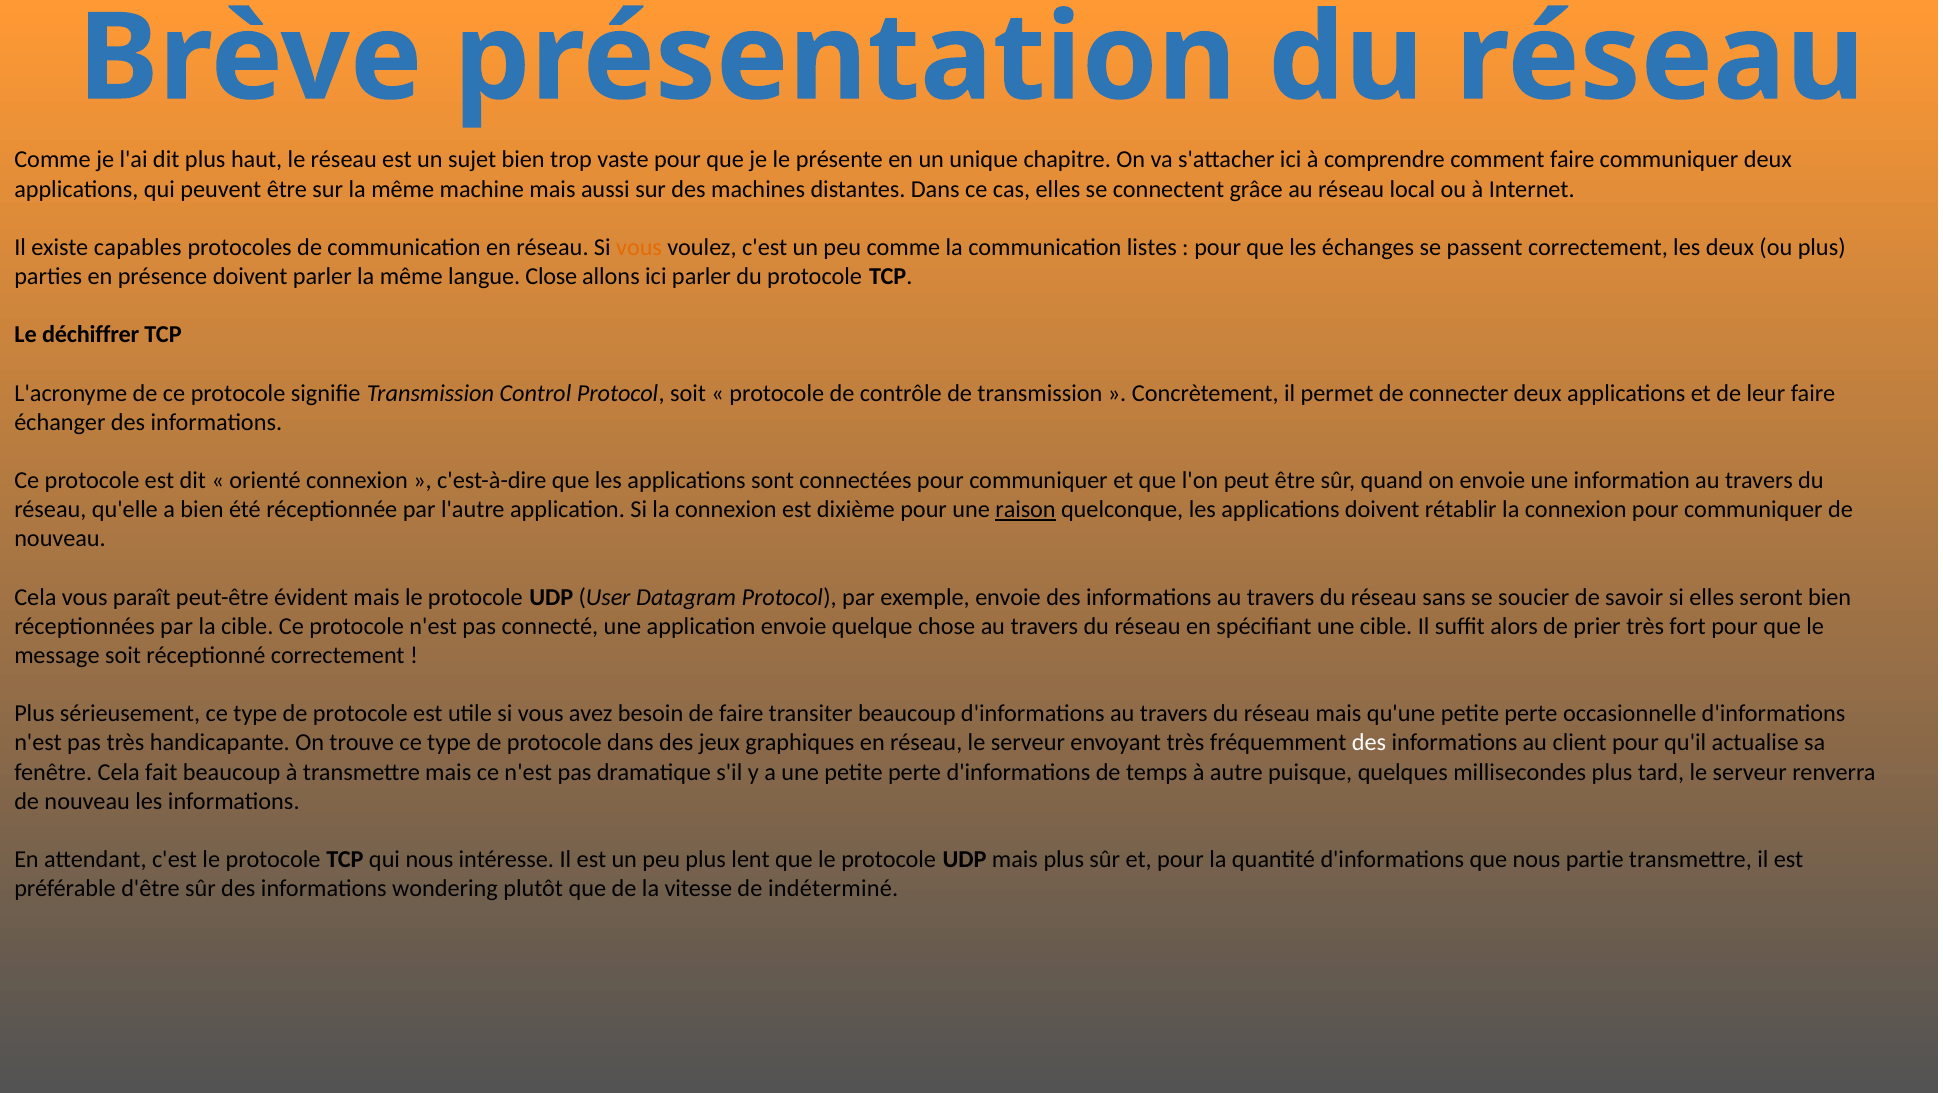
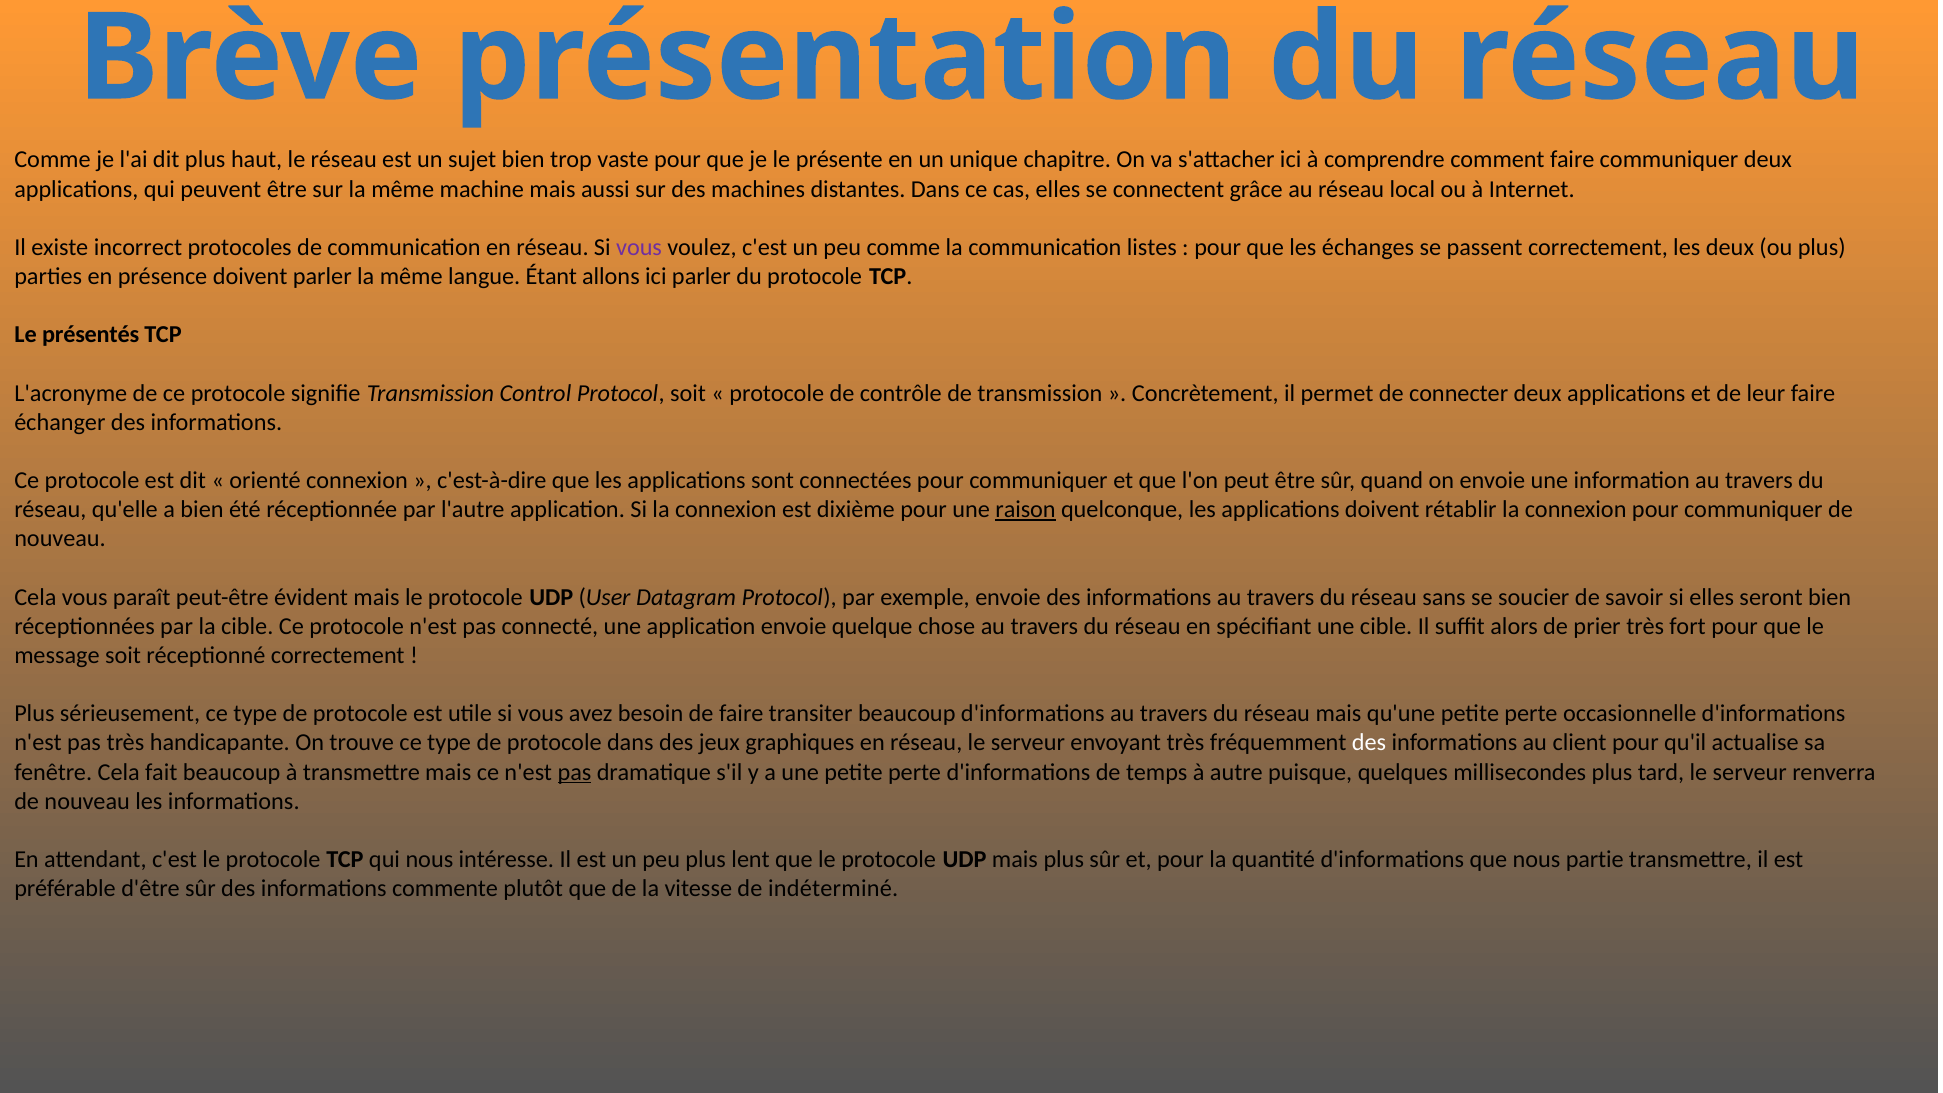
capables: capables -> incorrect (138, 247)
vous colour: orange -> purple (639, 247)
Close: Close -> Étant (551, 277)
déchiffrer: déchiffrer -> présentés (91, 335)
pas underline: none -> present (574, 772)
wondering: wondering -> commente (445, 889)
